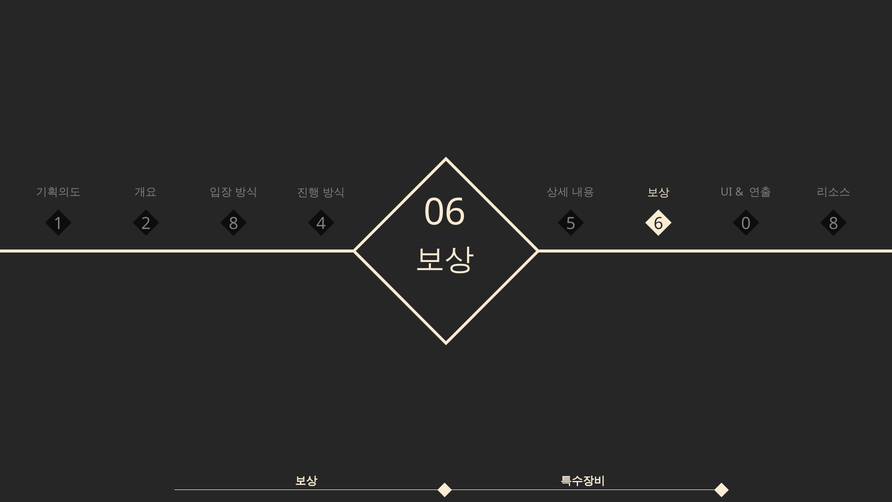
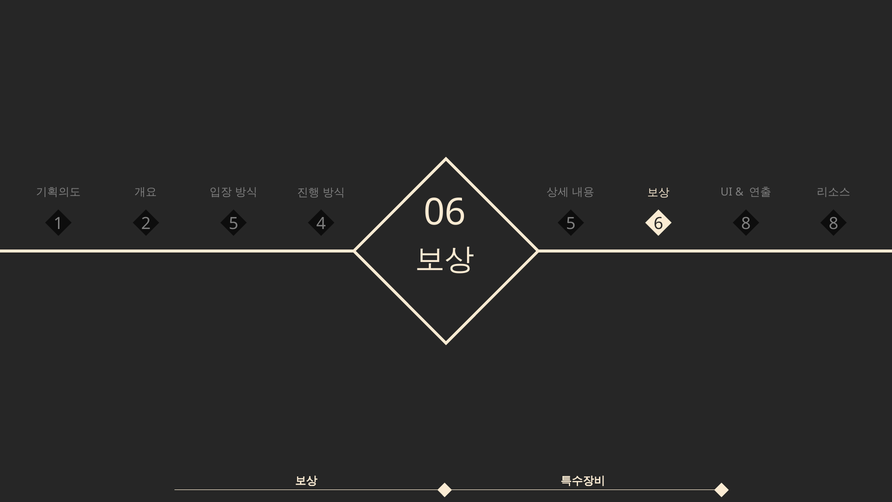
06 0: 0 -> 8 (746, 224)
2 8: 8 -> 5 (234, 224)
